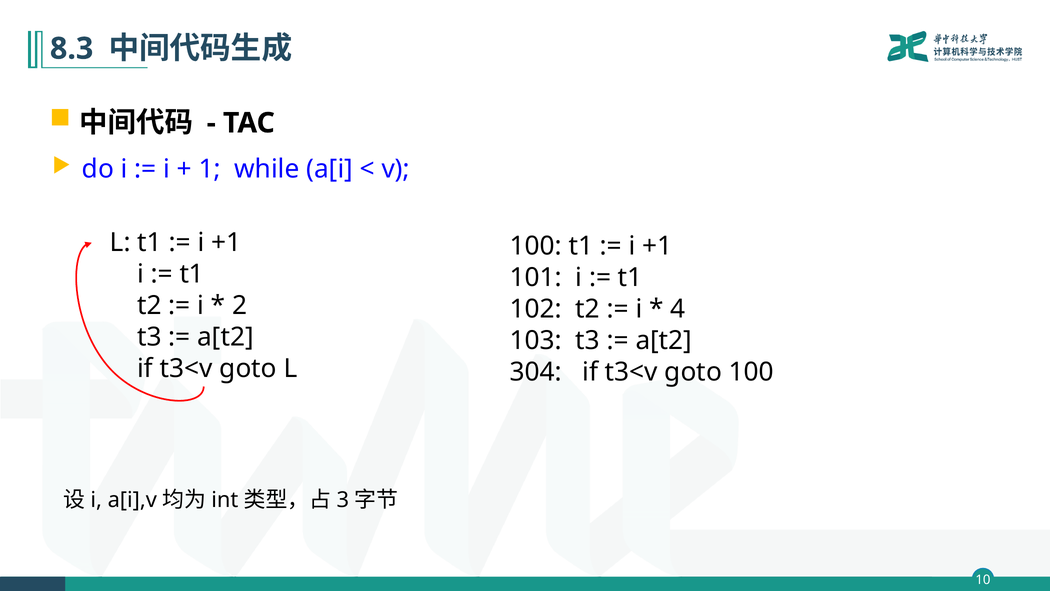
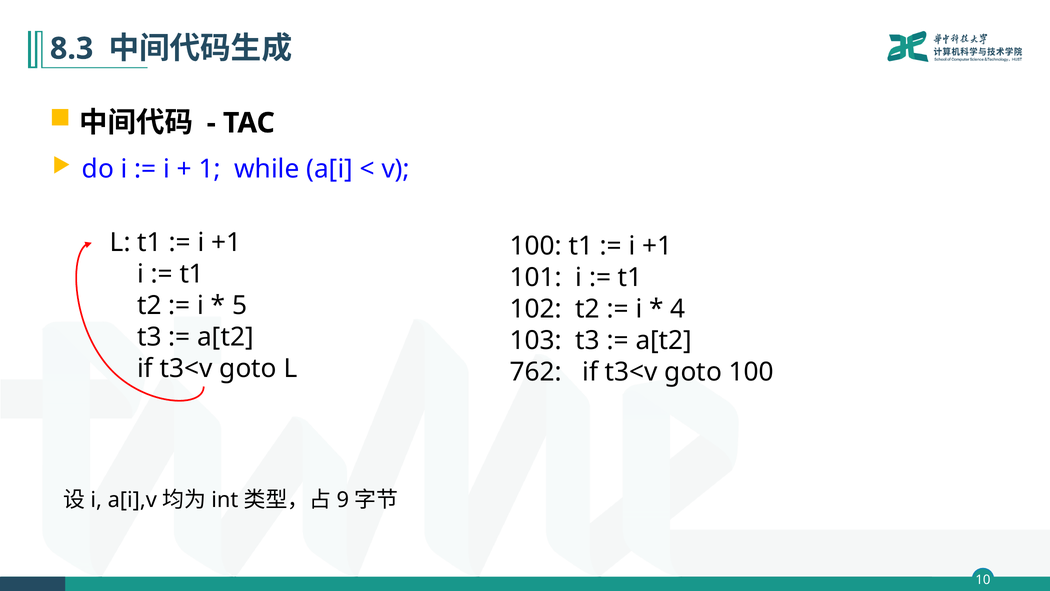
2: 2 -> 5 (240, 305)
304: 304 -> 762 (536, 372)
3: 3 -> 9 (343, 500)
